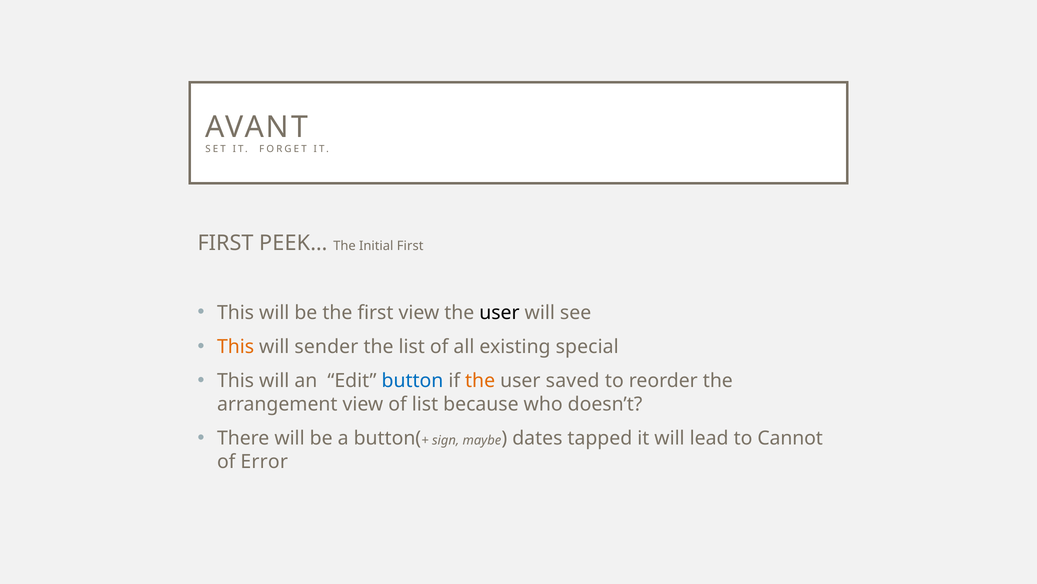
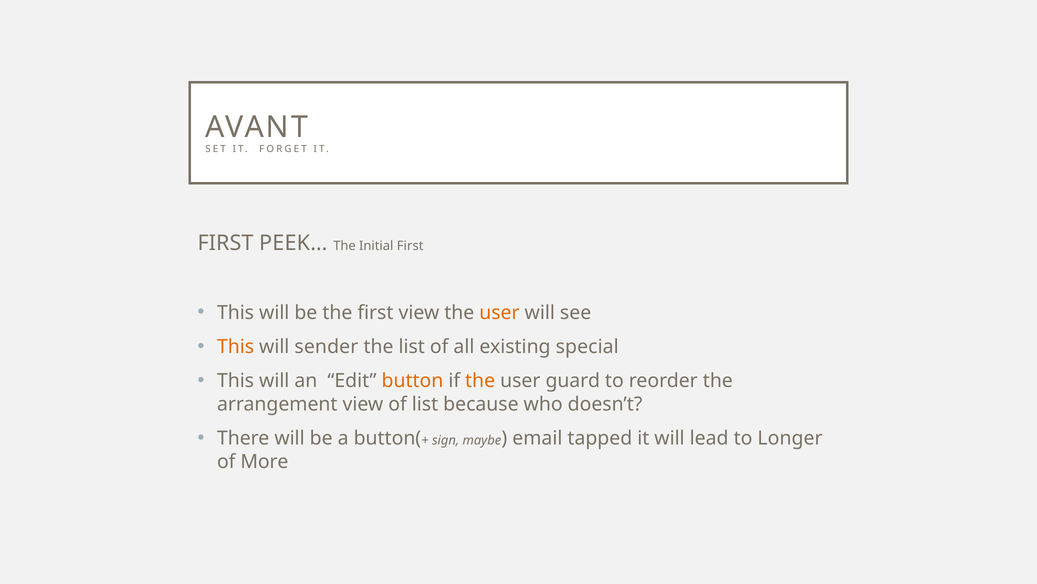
user colour: black -> orange (499, 312)
button colour: blue -> orange (412, 380)
saved: saved -> guard (573, 380)
dates: dates -> email (537, 438)
Cannot: Cannot -> Longer (790, 438)
Error: Error -> More (264, 461)
